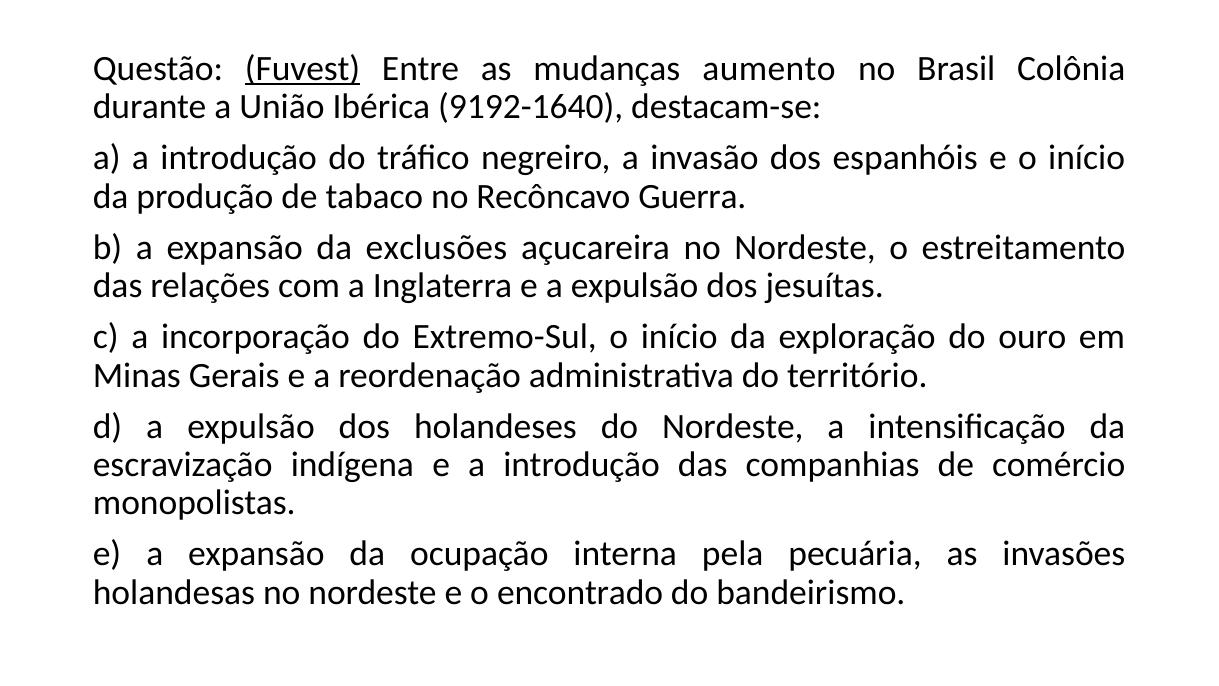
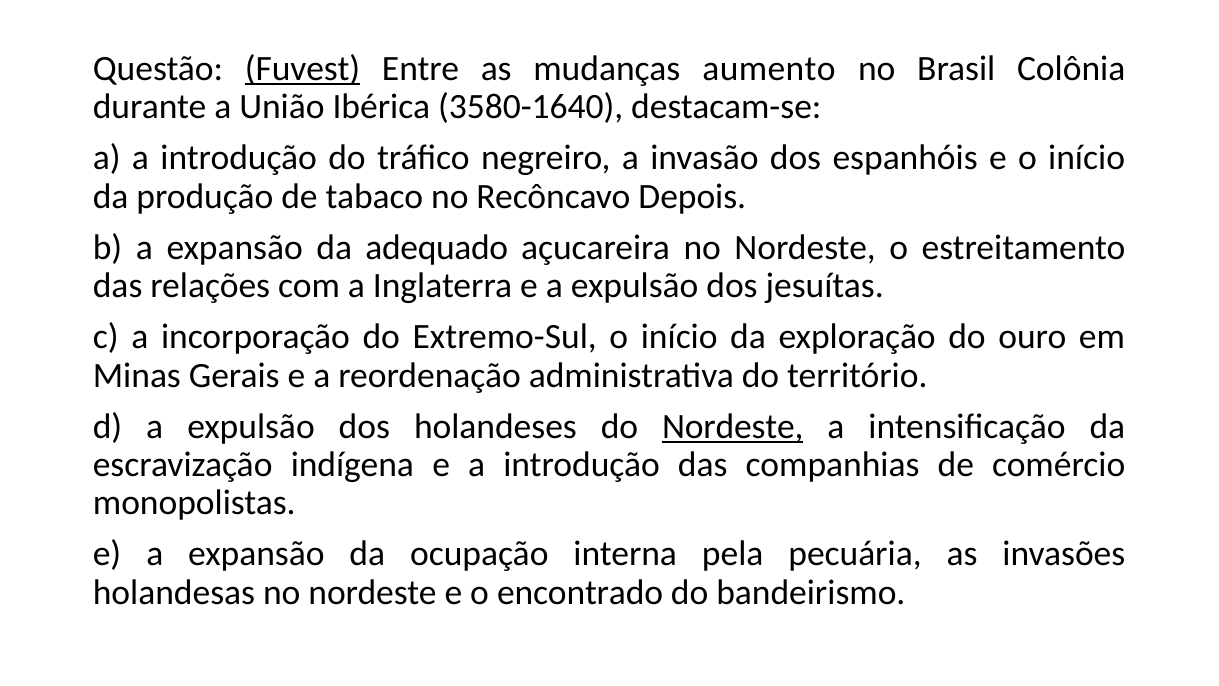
9192-1640: 9192-1640 -> 3580-1640 (531, 107)
Guerra: Guerra -> Depois (692, 196)
exclusões: exclusões -> adequado (437, 247)
Nordeste underline: none -> present (733, 426)
